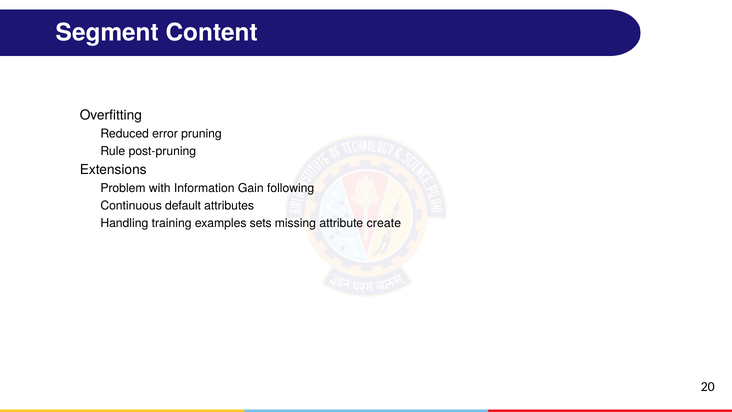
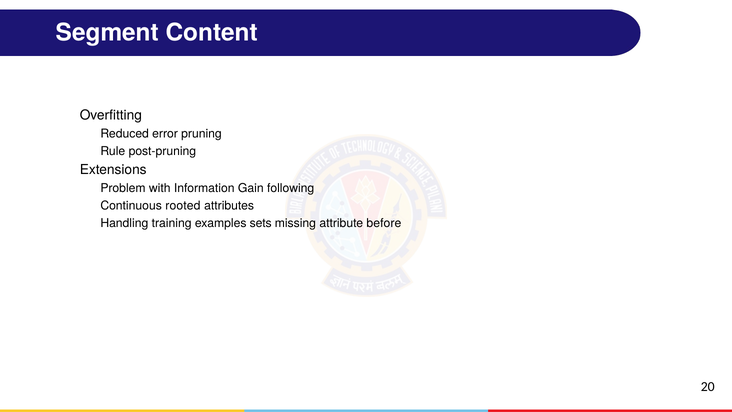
default: default -> rooted (183, 206)
create: create -> before (384, 223)
